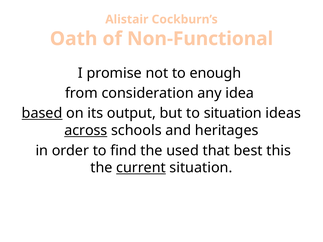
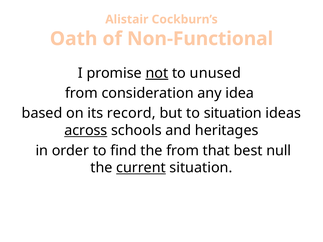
not underline: none -> present (157, 73)
enough: enough -> unused (215, 73)
based underline: present -> none (42, 113)
output: output -> record (131, 113)
the used: used -> from (183, 151)
this: this -> null (279, 151)
